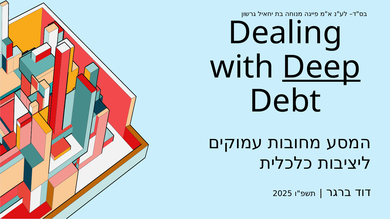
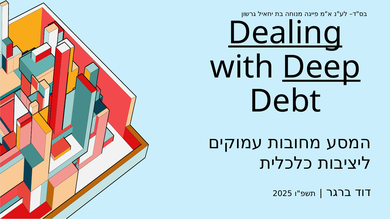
Dealing underline: none -> present (285, 33)
